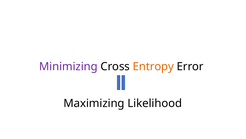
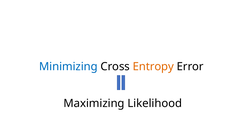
Minimizing colour: purple -> blue (68, 66)
